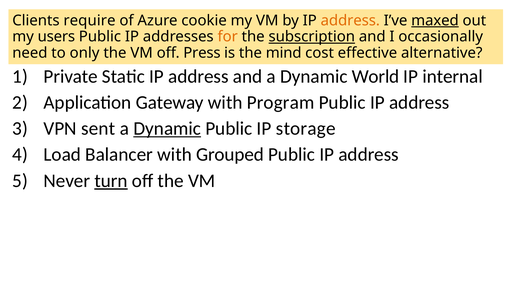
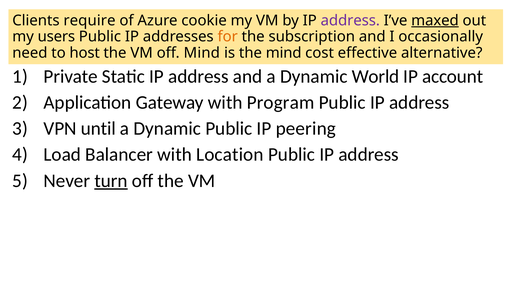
address colour: orange -> purple (350, 21)
subscription underline: present -> none (312, 37)
only: only -> host (85, 53)
off Press: Press -> Mind (202, 53)
internal: internal -> account (453, 76)
sent: sent -> until (98, 129)
Dynamic underline: present -> none (167, 129)
storage: storage -> peering (306, 129)
Grouped: Grouped -> Location (230, 155)
